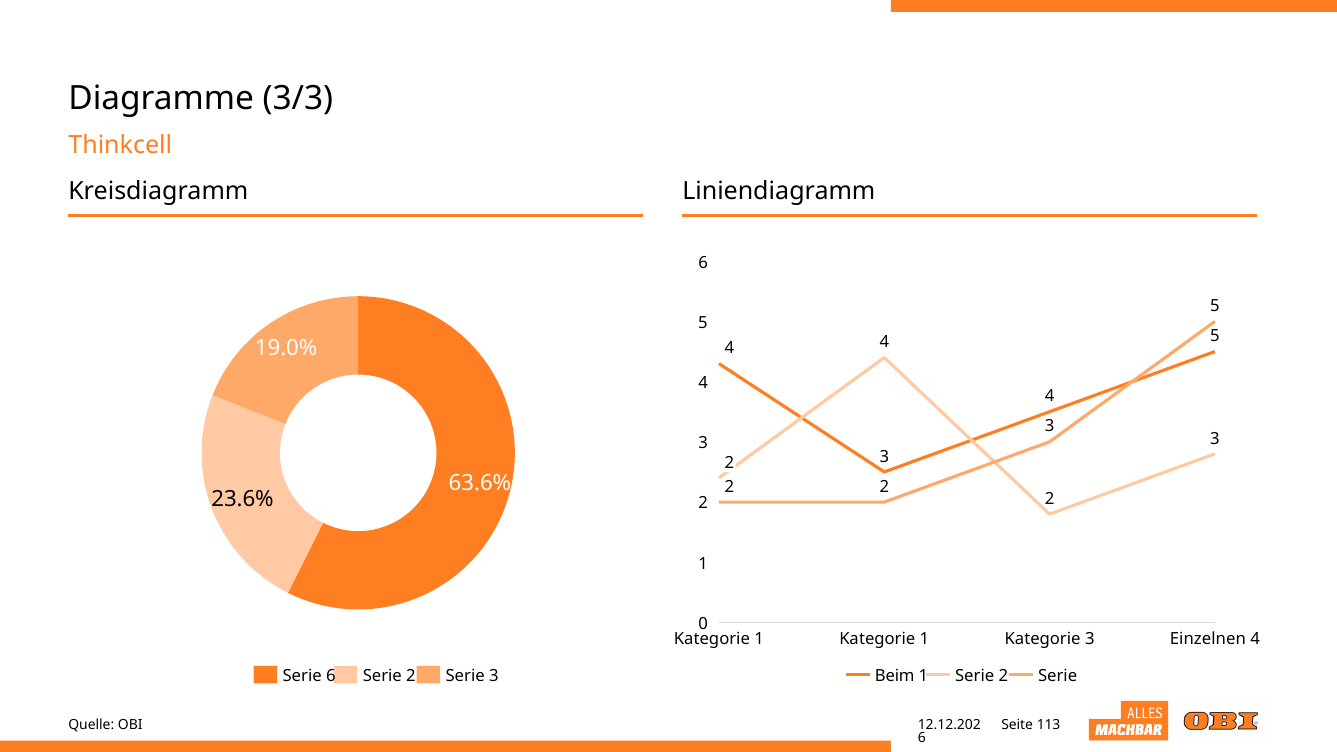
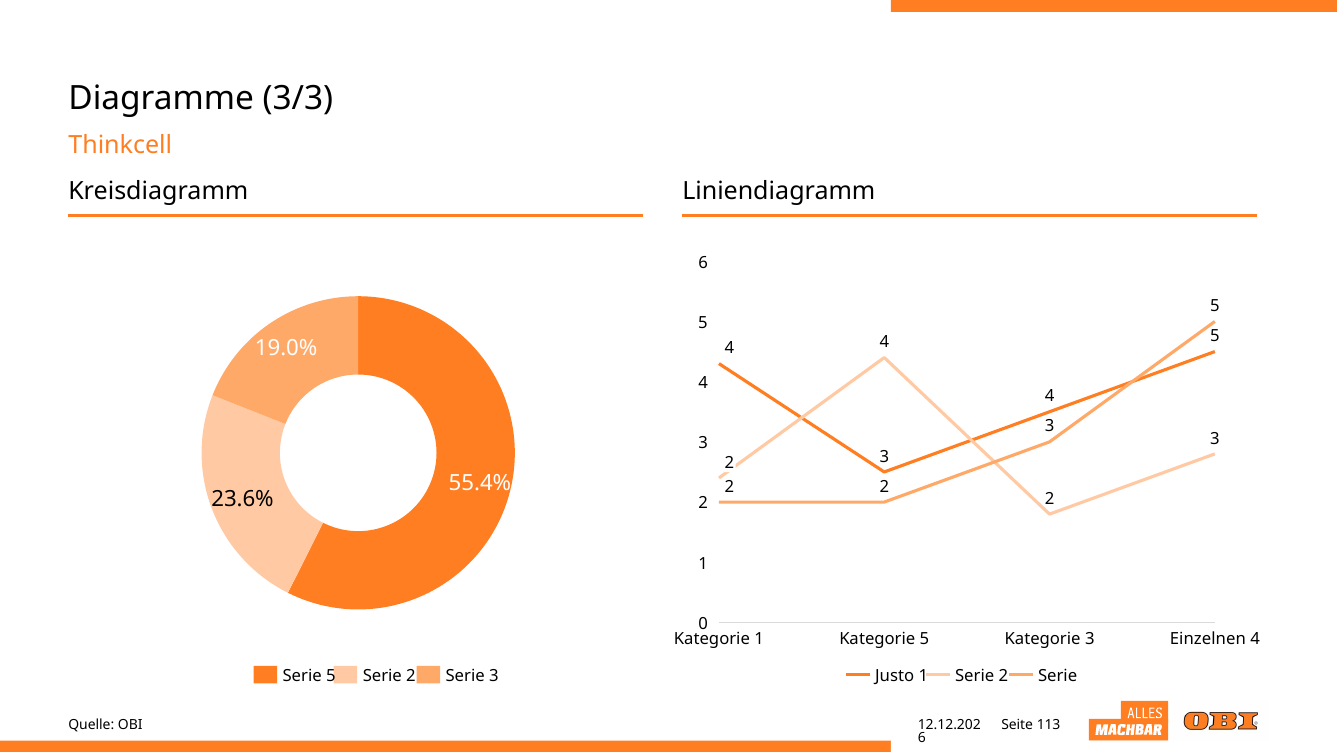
63.6%: 63.6% -> 55.4% (480, 483)
1 Kategorie 1: 1 -> 5 (924, 639)
Beim: Beim -> Justo (895, 676)
Serie 6: 6 -> 5 (331, 677)
